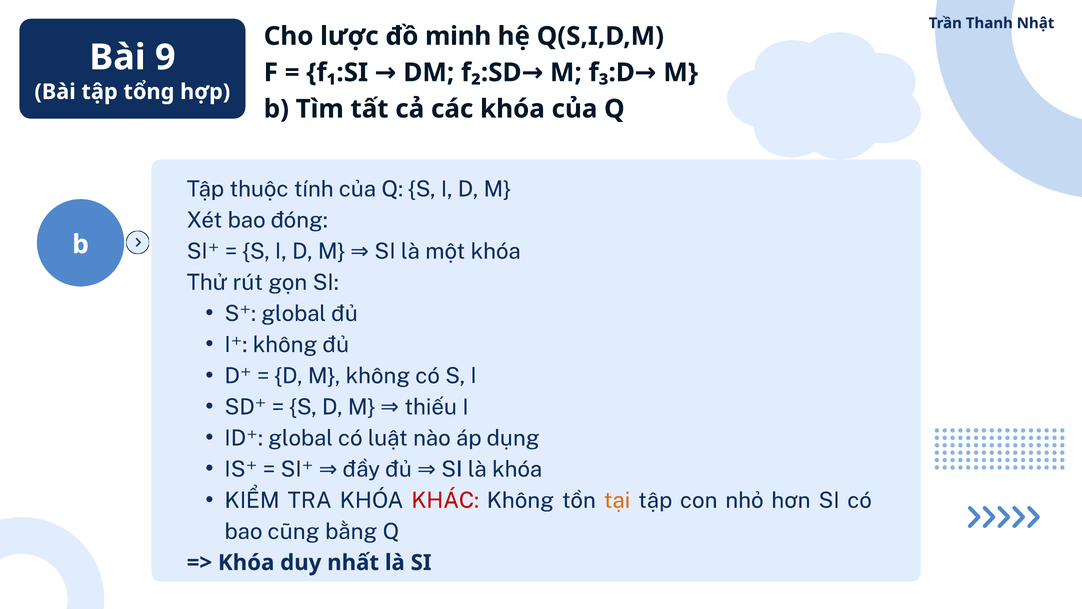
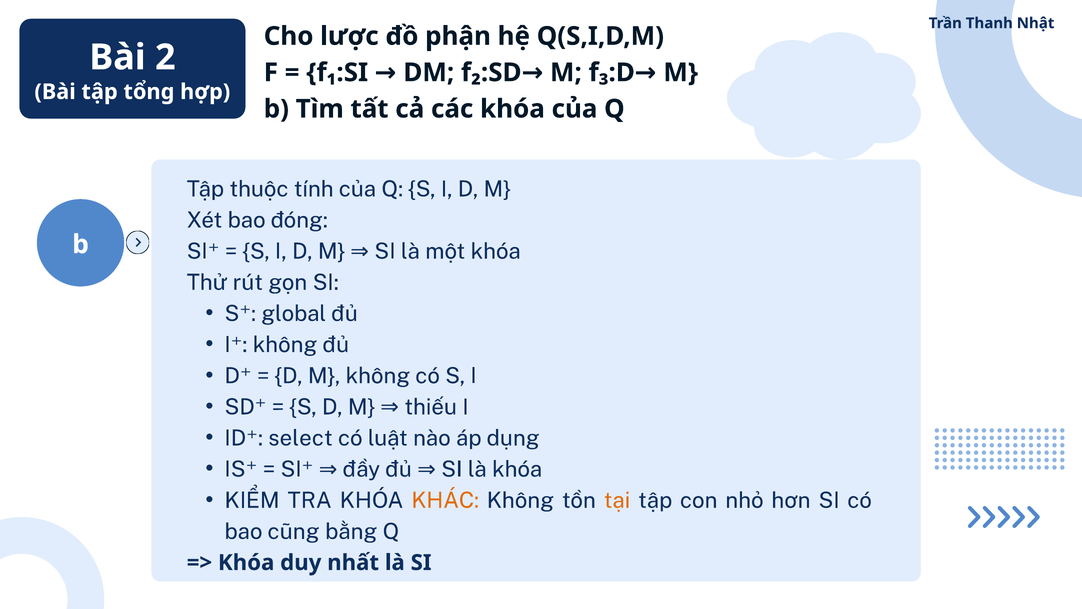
minh: minh -> phận (458, 36)
9: 9 -> 2 (165, 57)
global: global -> select (300, 438)
KHÁC colour: red -> orange (445, 500)
